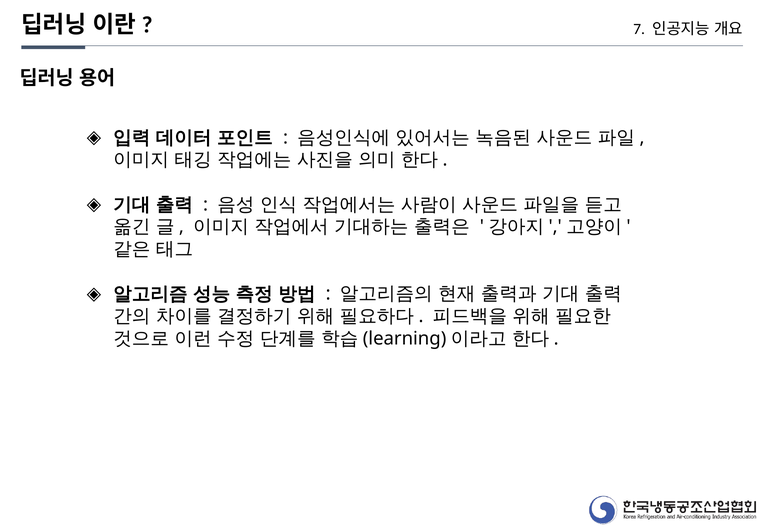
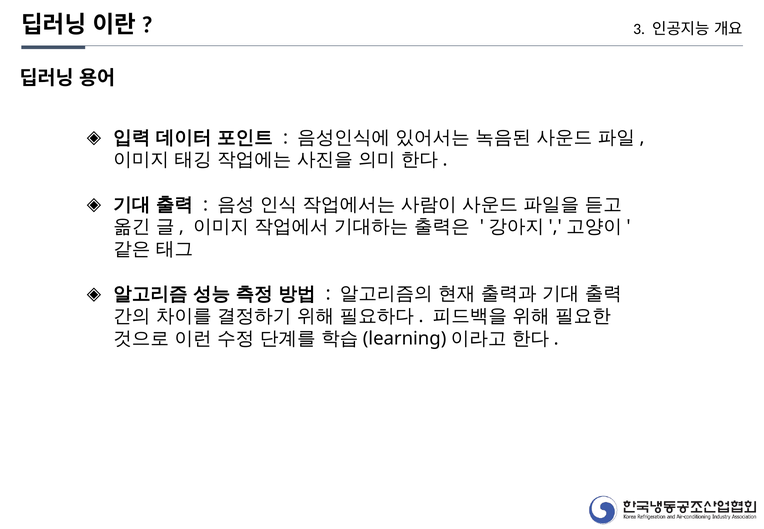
7: 7 -> 3 (639, 29)
